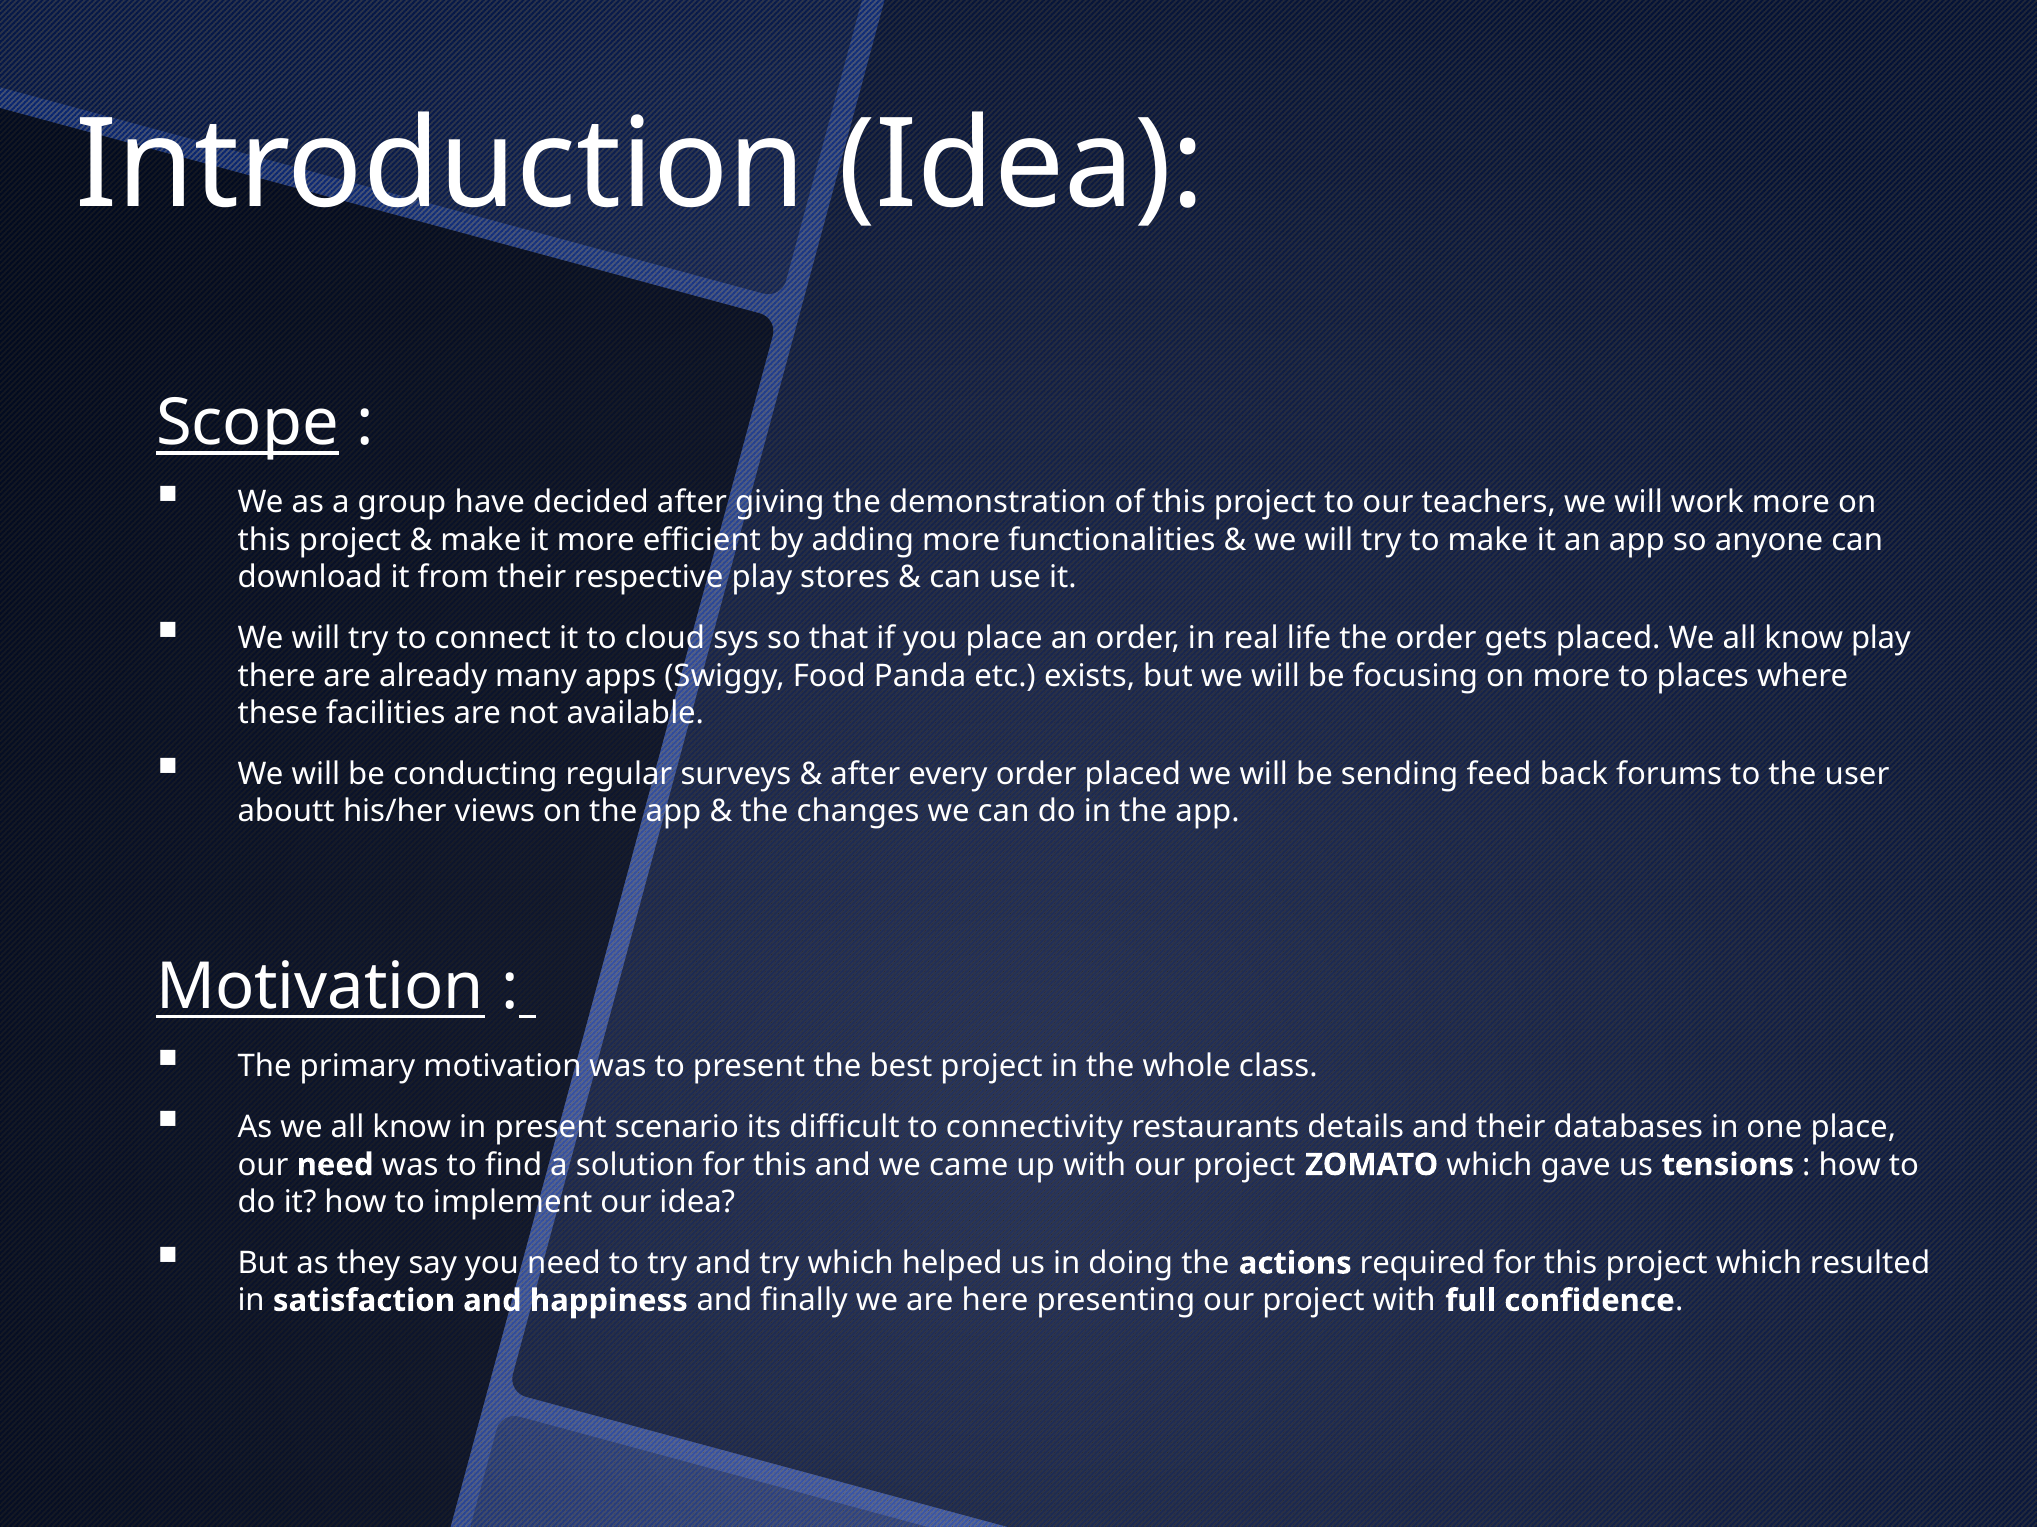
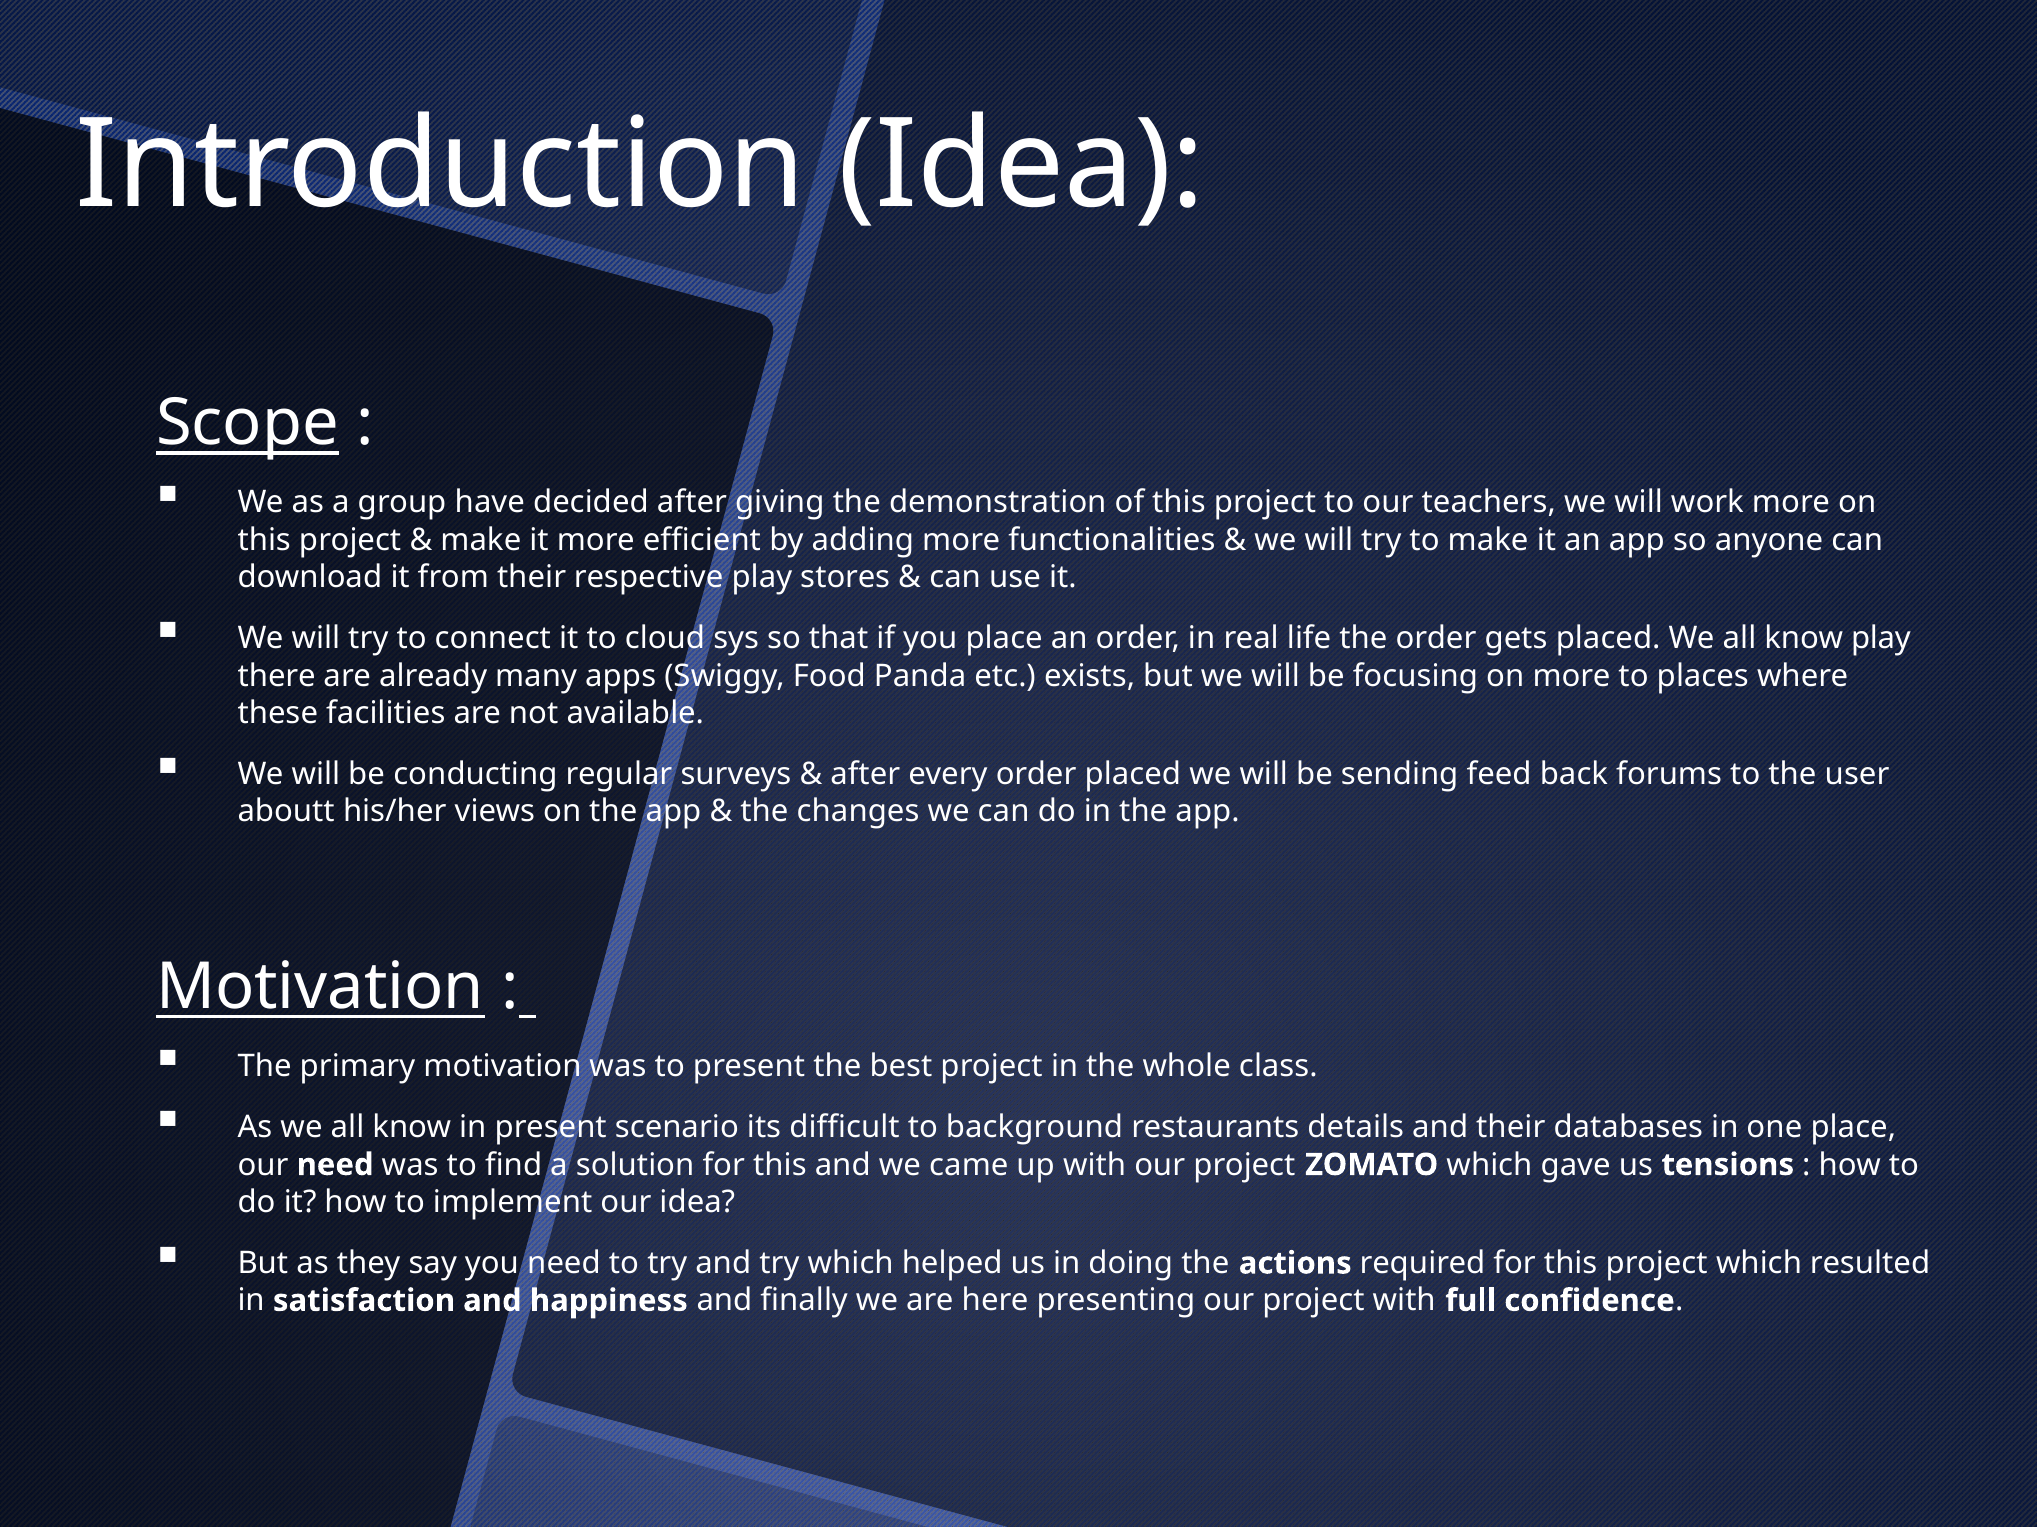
connectivity: connectivity -> background (1034, 1128)
